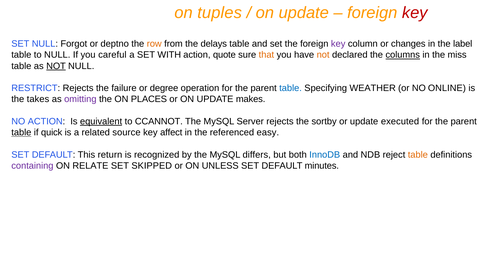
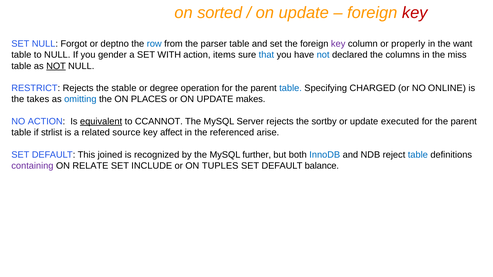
tuples: tuples -> sorted (220, 13)
row colour: orange -> blue (154, 44)
delays: delays -> parser (214, 44)
changes: changes -> properly (408, 44)
label: label -> want (463, 44)
careful: careful -> gender (112, 55)
quote: quote -> items (224, 55)
that colour: orange -> blue (266, 55)
not colour: orange -> blue (323, 55)
columns underline: present -> none (403, 55)
failure: failure -> stable (124, 88)
WEATHER: WEATHER -> CHARGED (373, 88)
omitting colour: purple -> blue (80, 99)
table underline: present -> none (21, 133)
quick: quick -> strlist (52, 133)
easy: easy -> arise (268, 133)
return: return -> joined (110, 155)
differs: differs -> further (257, 155)
table colour: orange -> blue (418, 155)
SKIPPED: SKIPPED -> INCLUDE (152, 166)
UNLESS: UNLESS -> TUPLES (220, 166)
minutes: minutes -> balance (322, 166)
